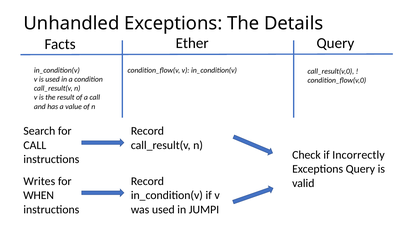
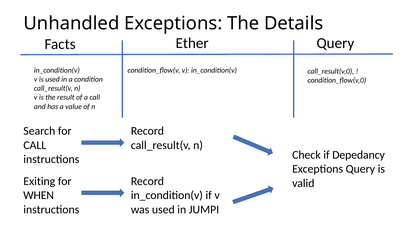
Incorrectly: Incorrectly -> Depedancy (359, 155)
Writes: Writes -> Exiting (39, 181)
